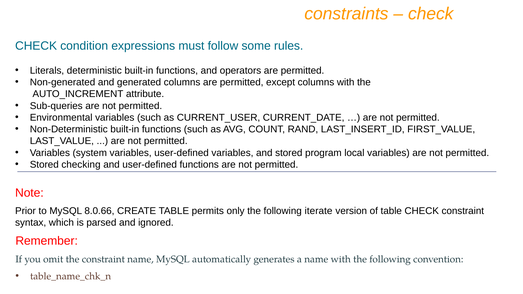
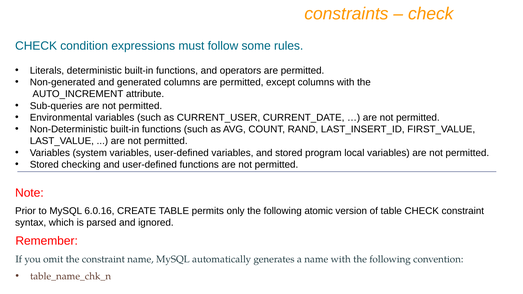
8.0.66: 8.0.66 -> 6.0.16 (99, 211)
iterate: iterate -> atomic (319, 211)
